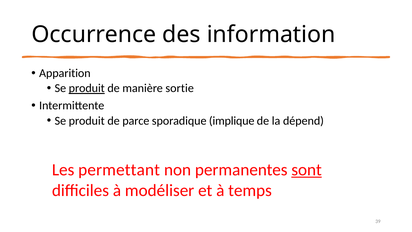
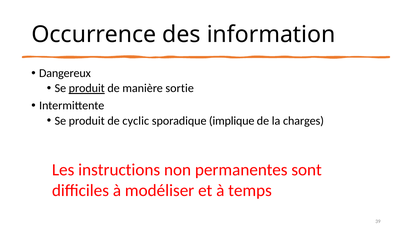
Apparition: Apparition -> Dangereux (65, 73)
parce: parce -> cyclic (136, 121)
dépend: dépend -> charges (303, 121)
permettant: permettant -> instructions (119, 170)
sont underline: present -> none (307, 170)
